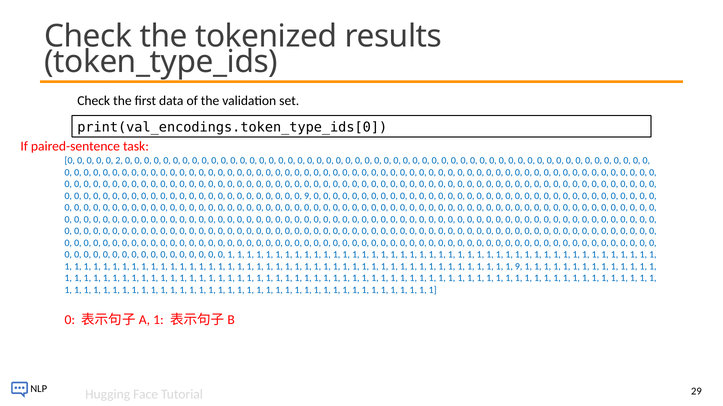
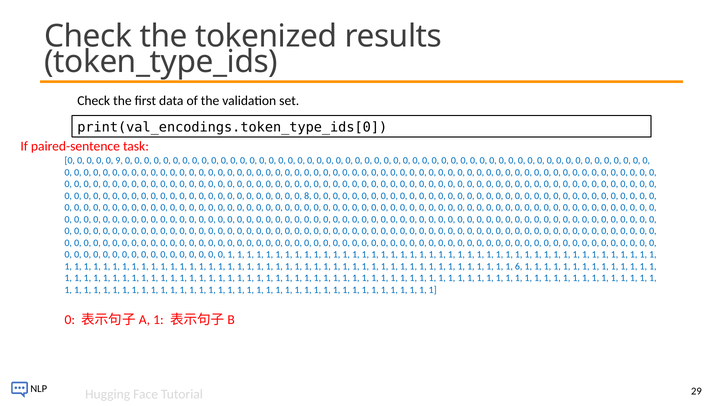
2: 2 -> 9 (119, 161)
0 9: 9 -> 8 (308, 196)
1 9: 9 -> 6 (519, 267)
